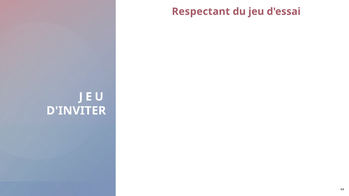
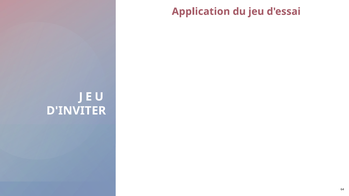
Respectant: Respectant -> Application (201, 12)
